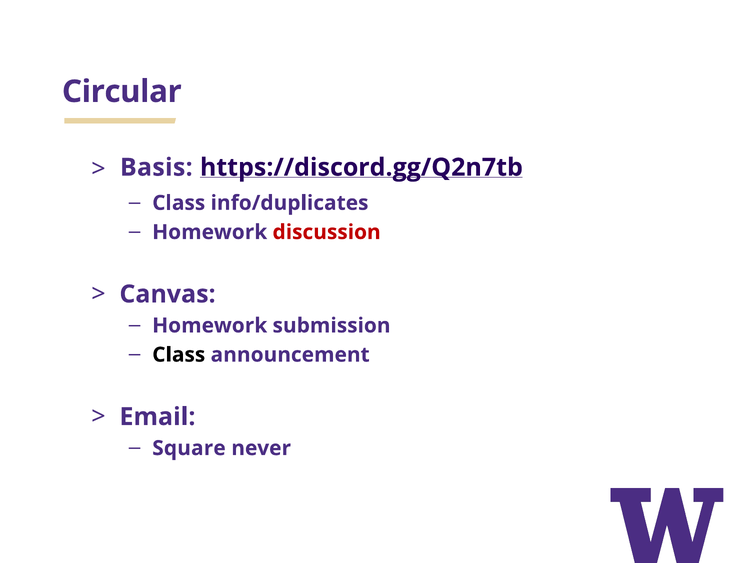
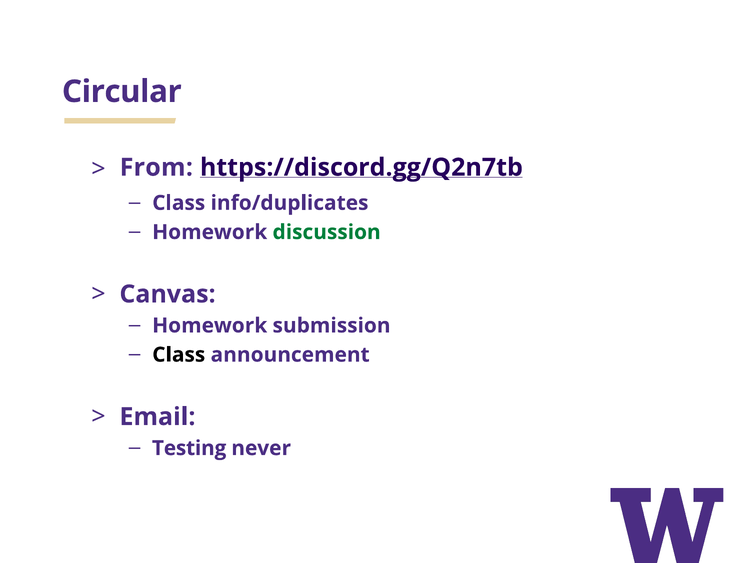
Basis: Basis -> From (156, 167)
discussion colour: red -> green (327, 232)
Square: Square -> Testing (189, 448)
